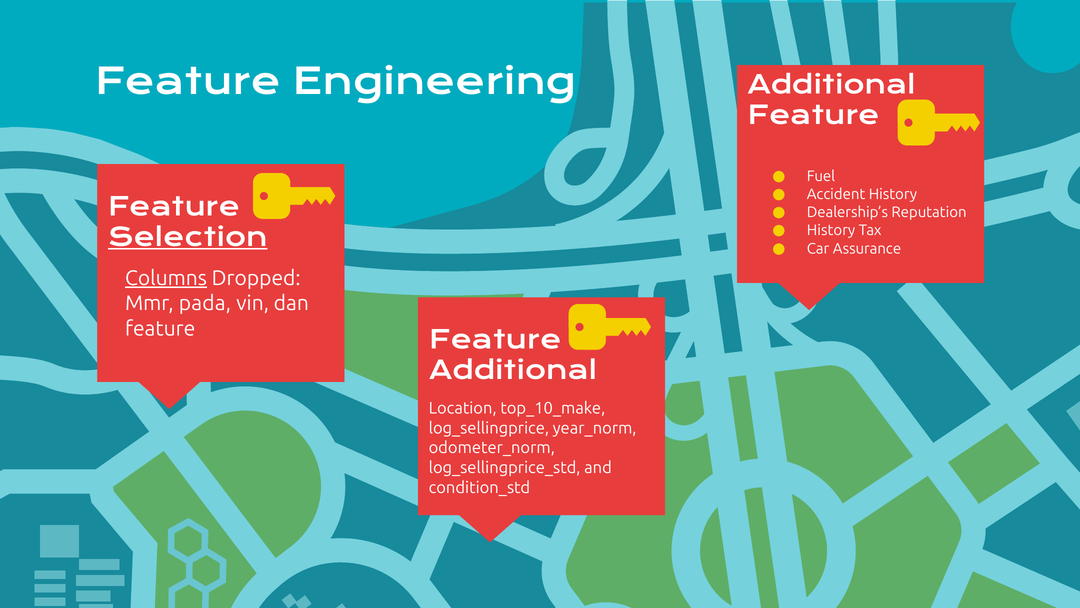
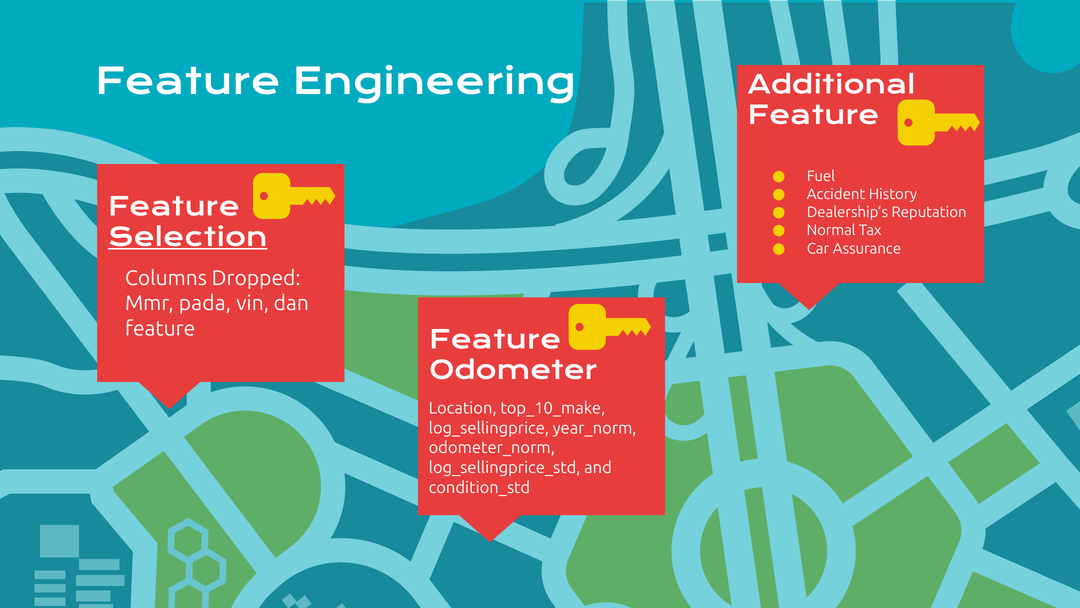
History: History -> Normal (831, 230)
Columns underline: present -> none (166, 278)
Additional: Additional -> Odometer (514, 371)
